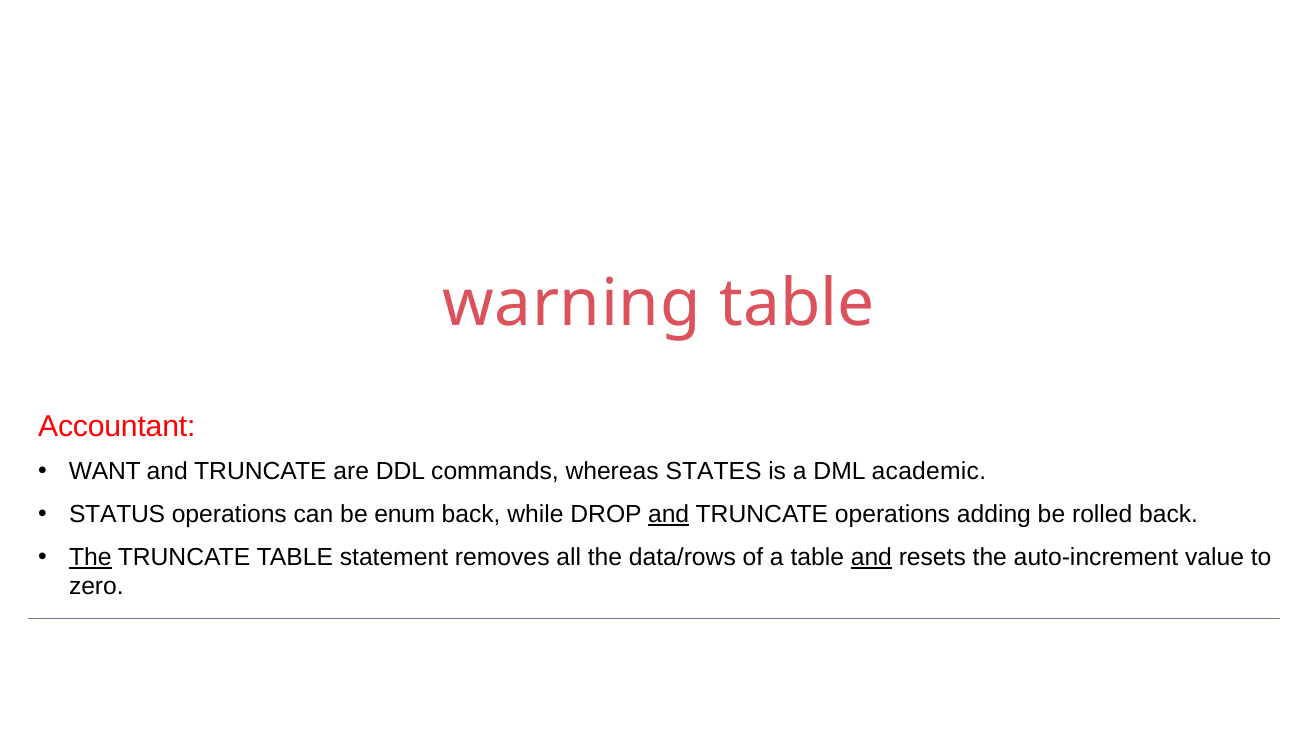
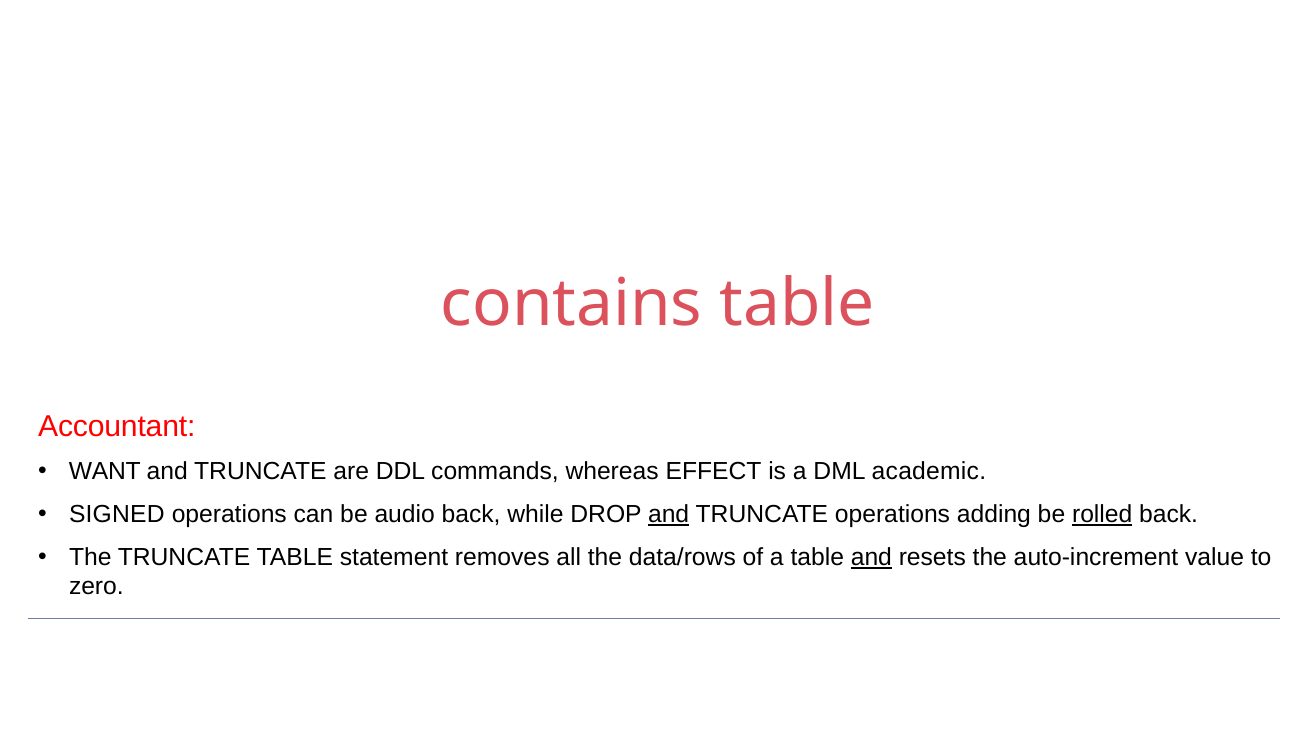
warning: warning -> contains (572, 304)
STATES: STATES -> EFFECT (714, 472)
STATUS: STATUS -> SIGNED (117, 515)
enum: enum -> audio (405, 515)
rolled underline: none -> present (1102, 515)
The underline: present -> none (90, 557)
